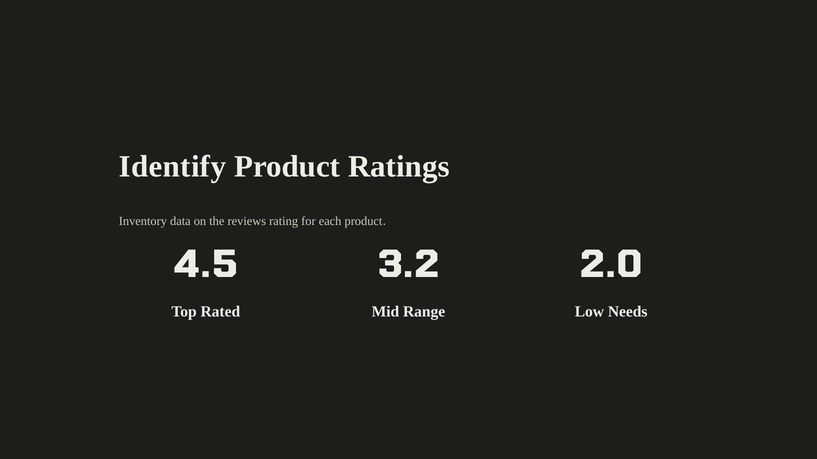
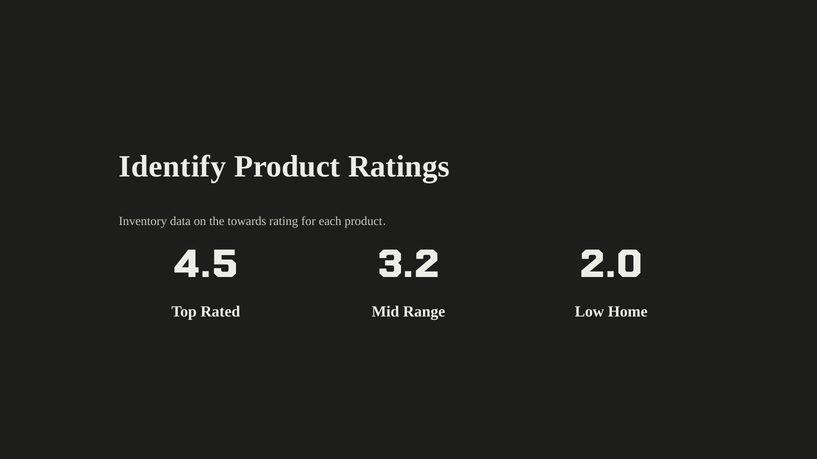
reviews: reviews -> towards (247, 221)
Needs: Needs -> Home (628, 312)
